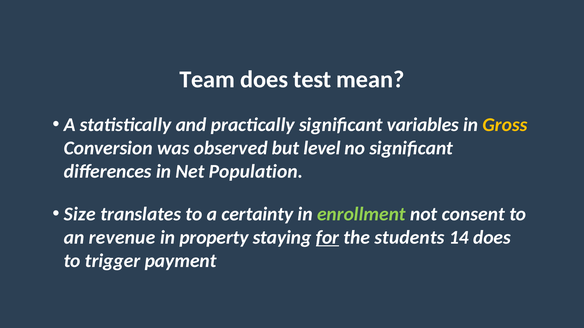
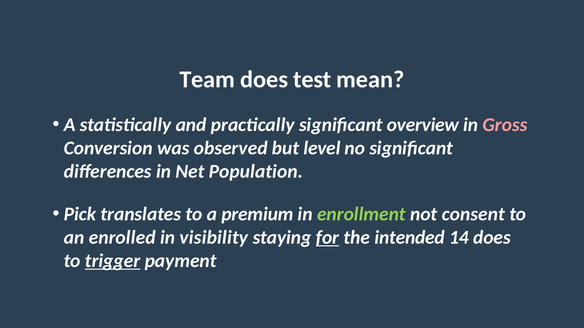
variables: variables -> overview (423, 125)
Gross colour: yellow -> pink (505, 125)
Size: Size -> Pick (80, 214)
certainty: certainty -> premium (257, 214)
revenue: revenue -> enrolled (122, 238)
property: property -> visibility (214, 238)
students: students -> intended (410, 238)
trigger underline: none -> present (113, 261)
